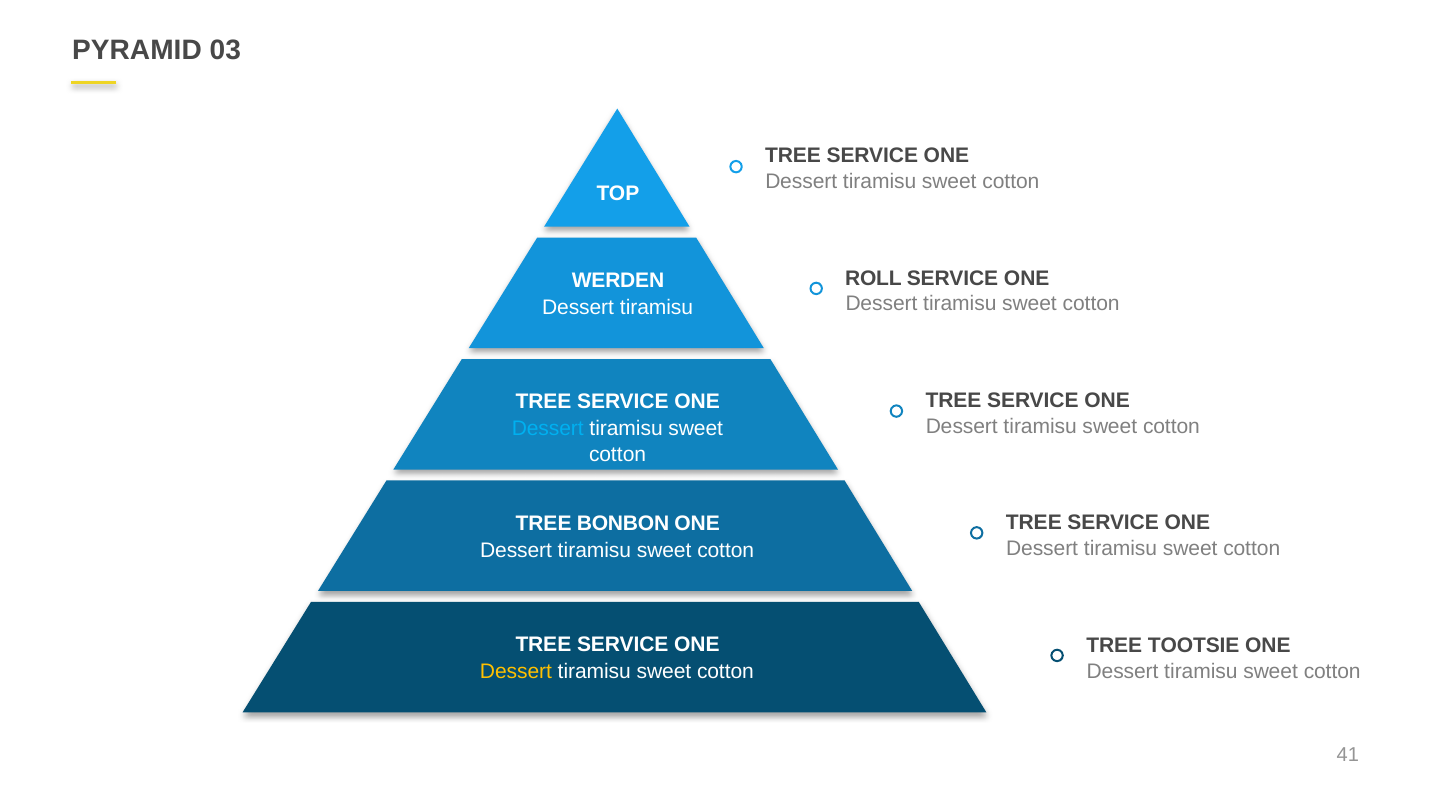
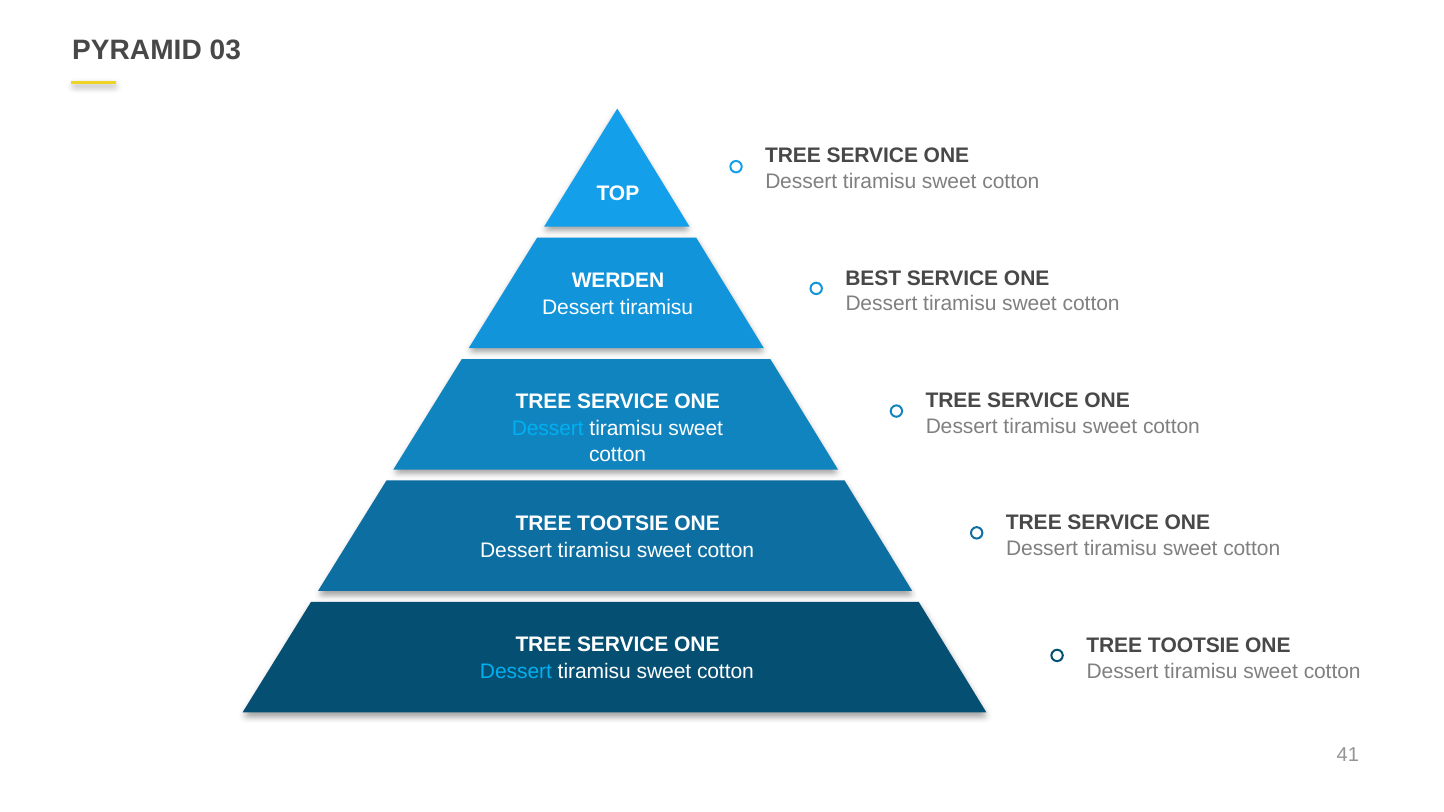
ROLL: ROLL -> BEST (873, 278)
BONBON: BONBON -> TOOTSIE (623, 523)
Dessert colour: yellow -> light blue (516, 672)
